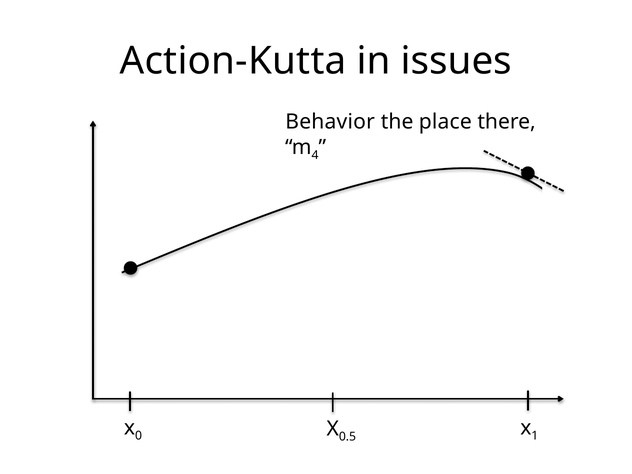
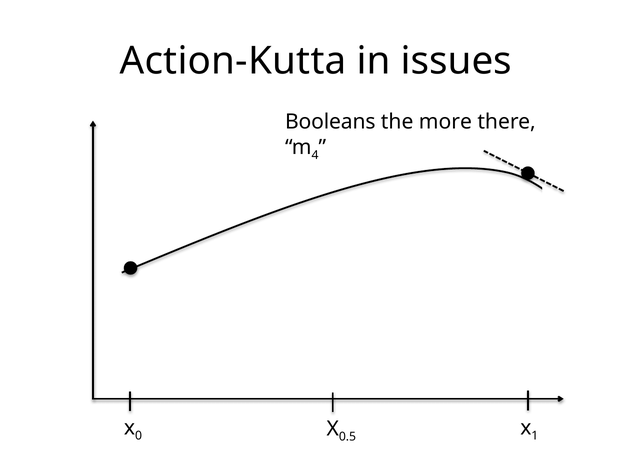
Behavior: Behavior -> Booleans (330, 122)
place: place -> more (445, 122)
